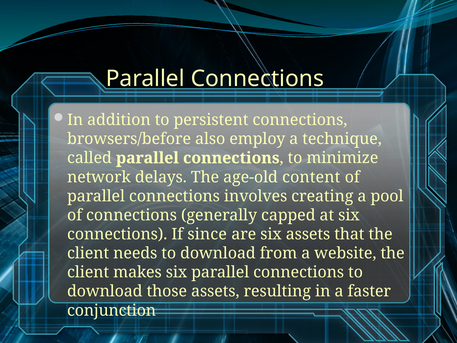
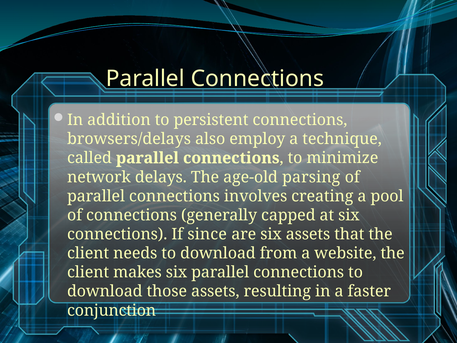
browsers/before: browsers/before -> browsers/delays (129, 139)
content: content -> parsing (311, 177)
